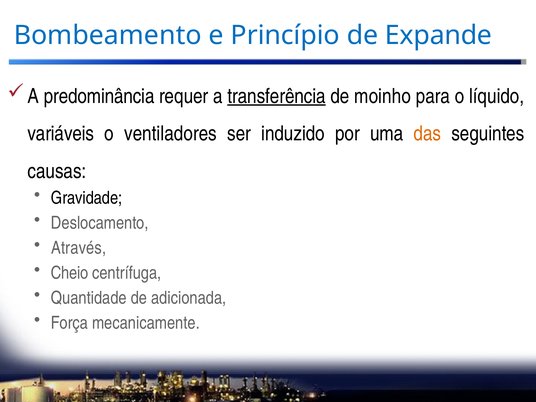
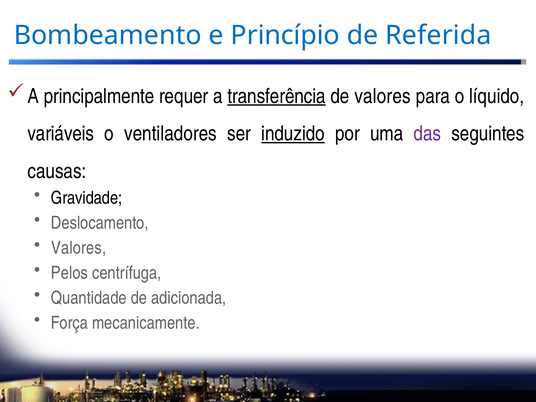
Expande: Expande -> Referida (438, 35)
predominância: predominância -> principalmente (99, 96)
de moinho: moinho -> valores (383, 96)
induzido underline: none -> present (293, 134)
das colour: orange -> purple (427, 134)
Através: Através -> Valores (79, 248)
Cheio: Cheio -> Pelos (69, 273)
